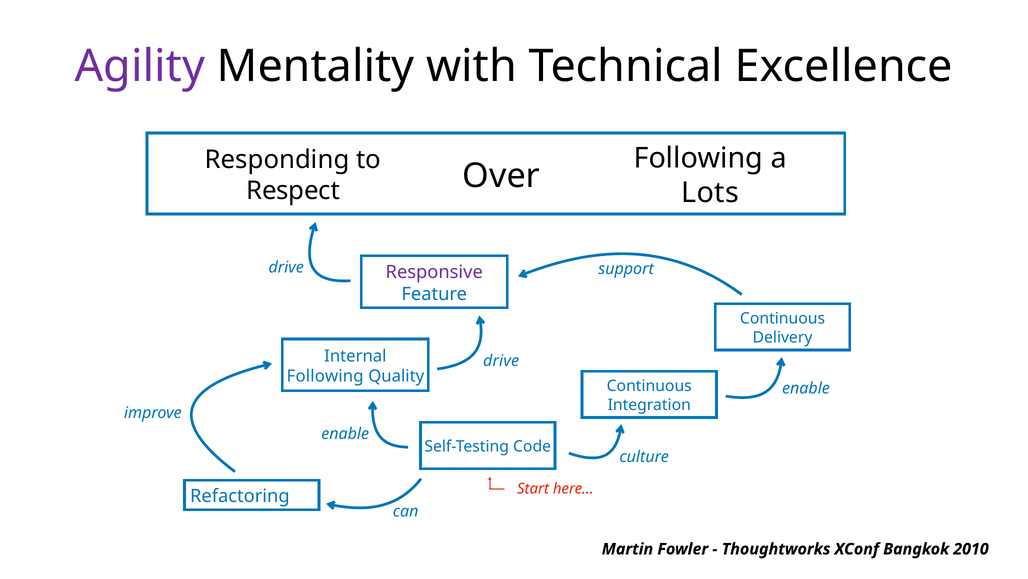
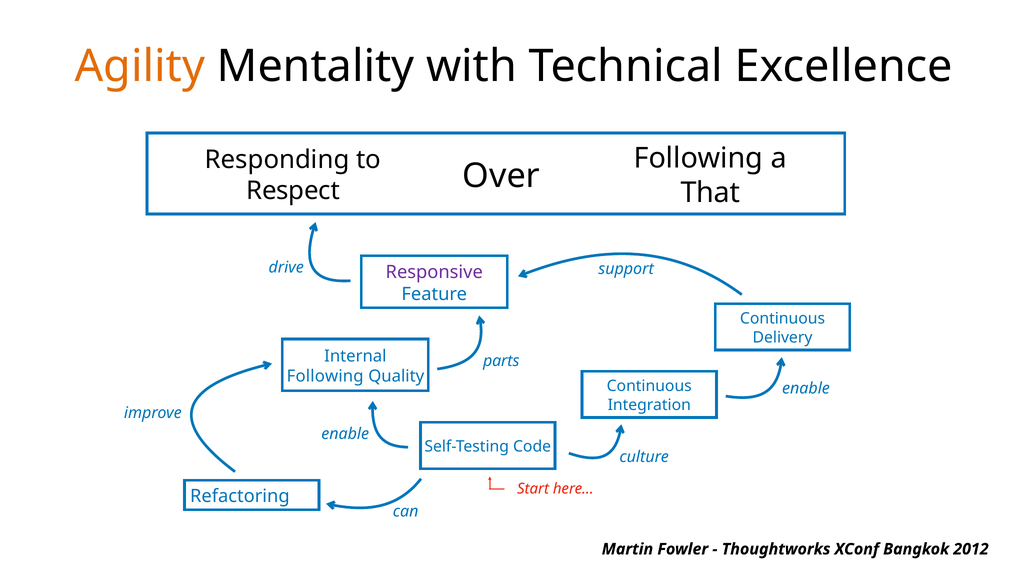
Agility colour: purple -> orange (140, 66)
Lots: Lots -> That (710, 193)
drive: drive -> parts (501, 361)
2010: 2010 -> 2012 (971, 548)
